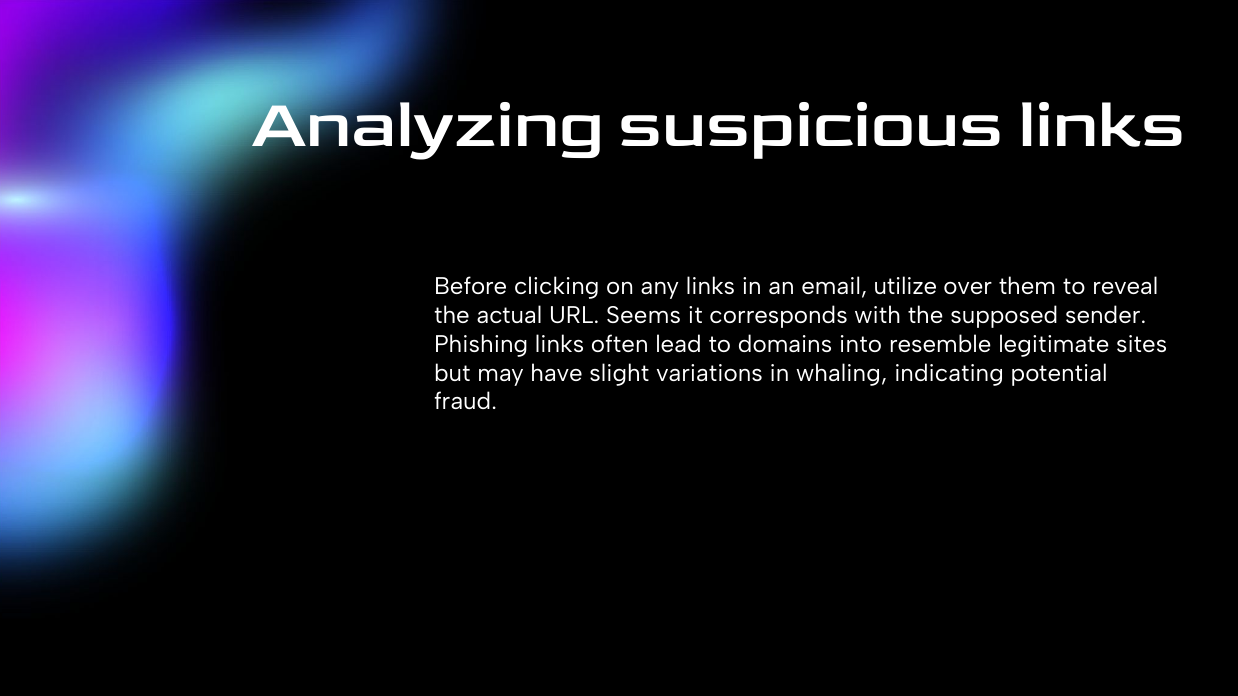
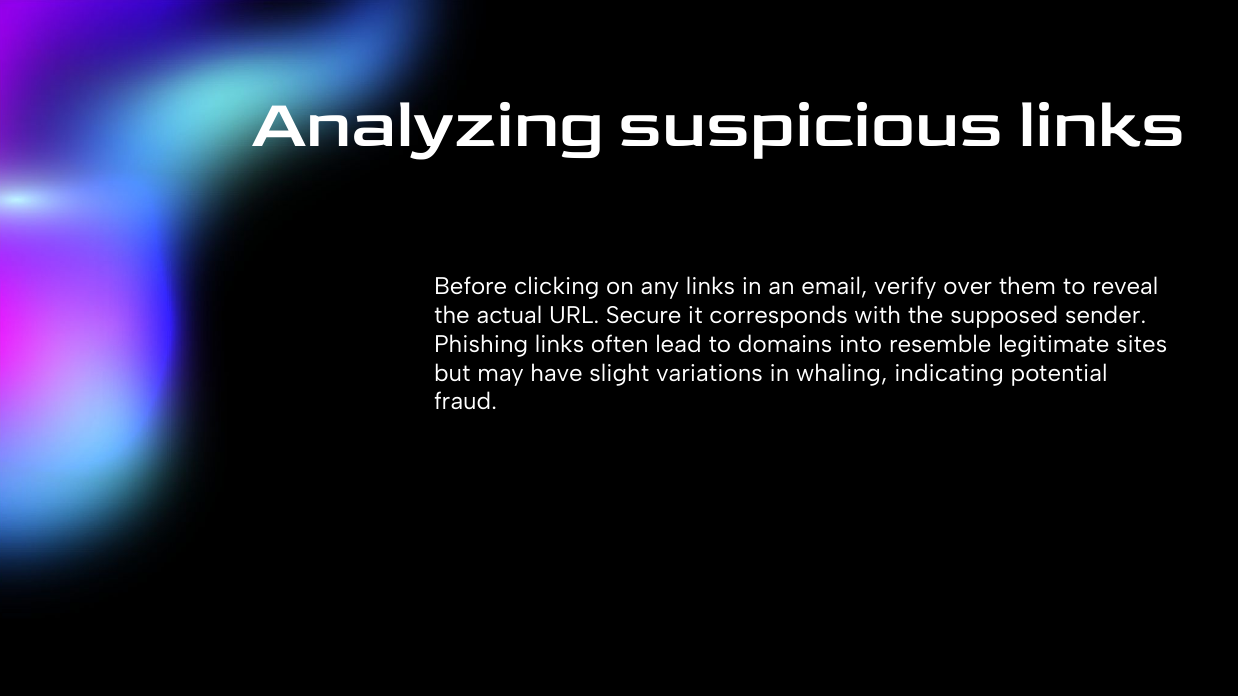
utilize: utilize -> verify (905, 286)
Seems: Seems -> Secure (644, 315)
